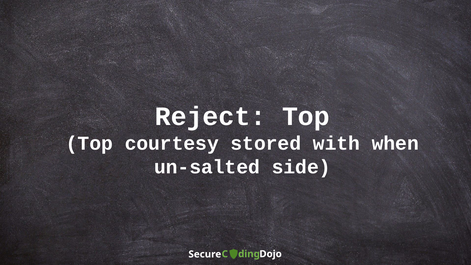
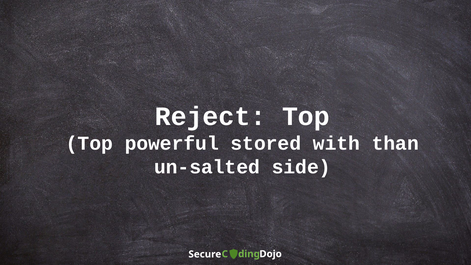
courtesy: courtesy -> powerful (172, 143)
when: when -> than (395, 143)
